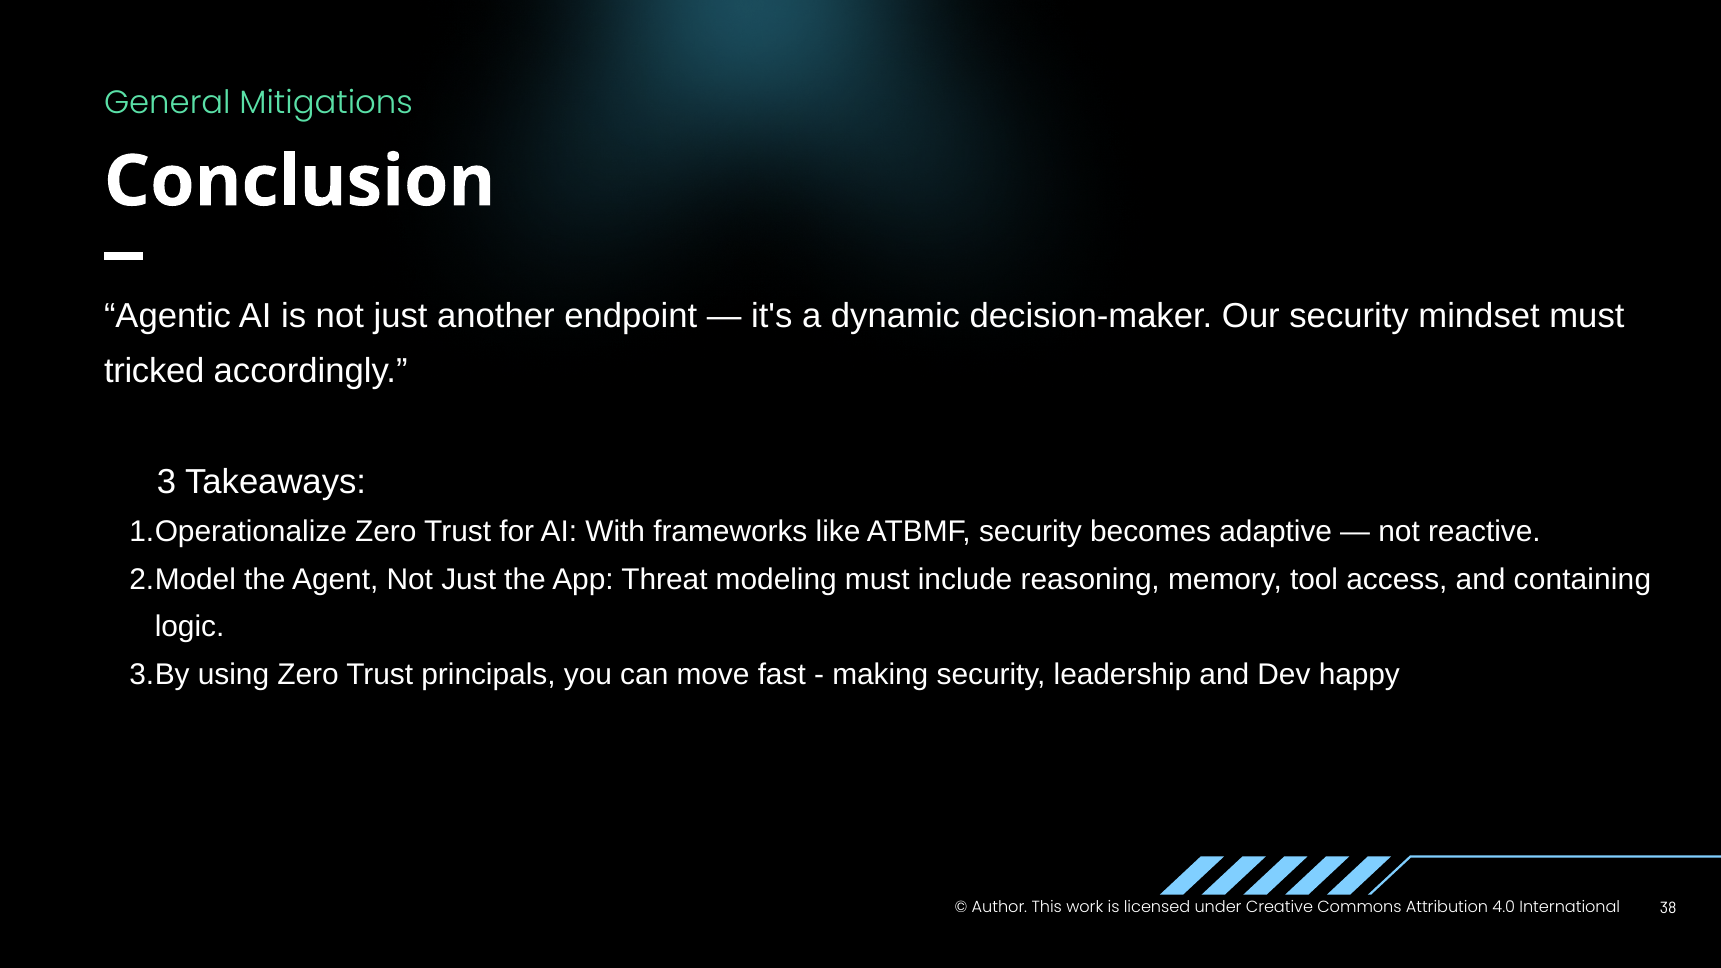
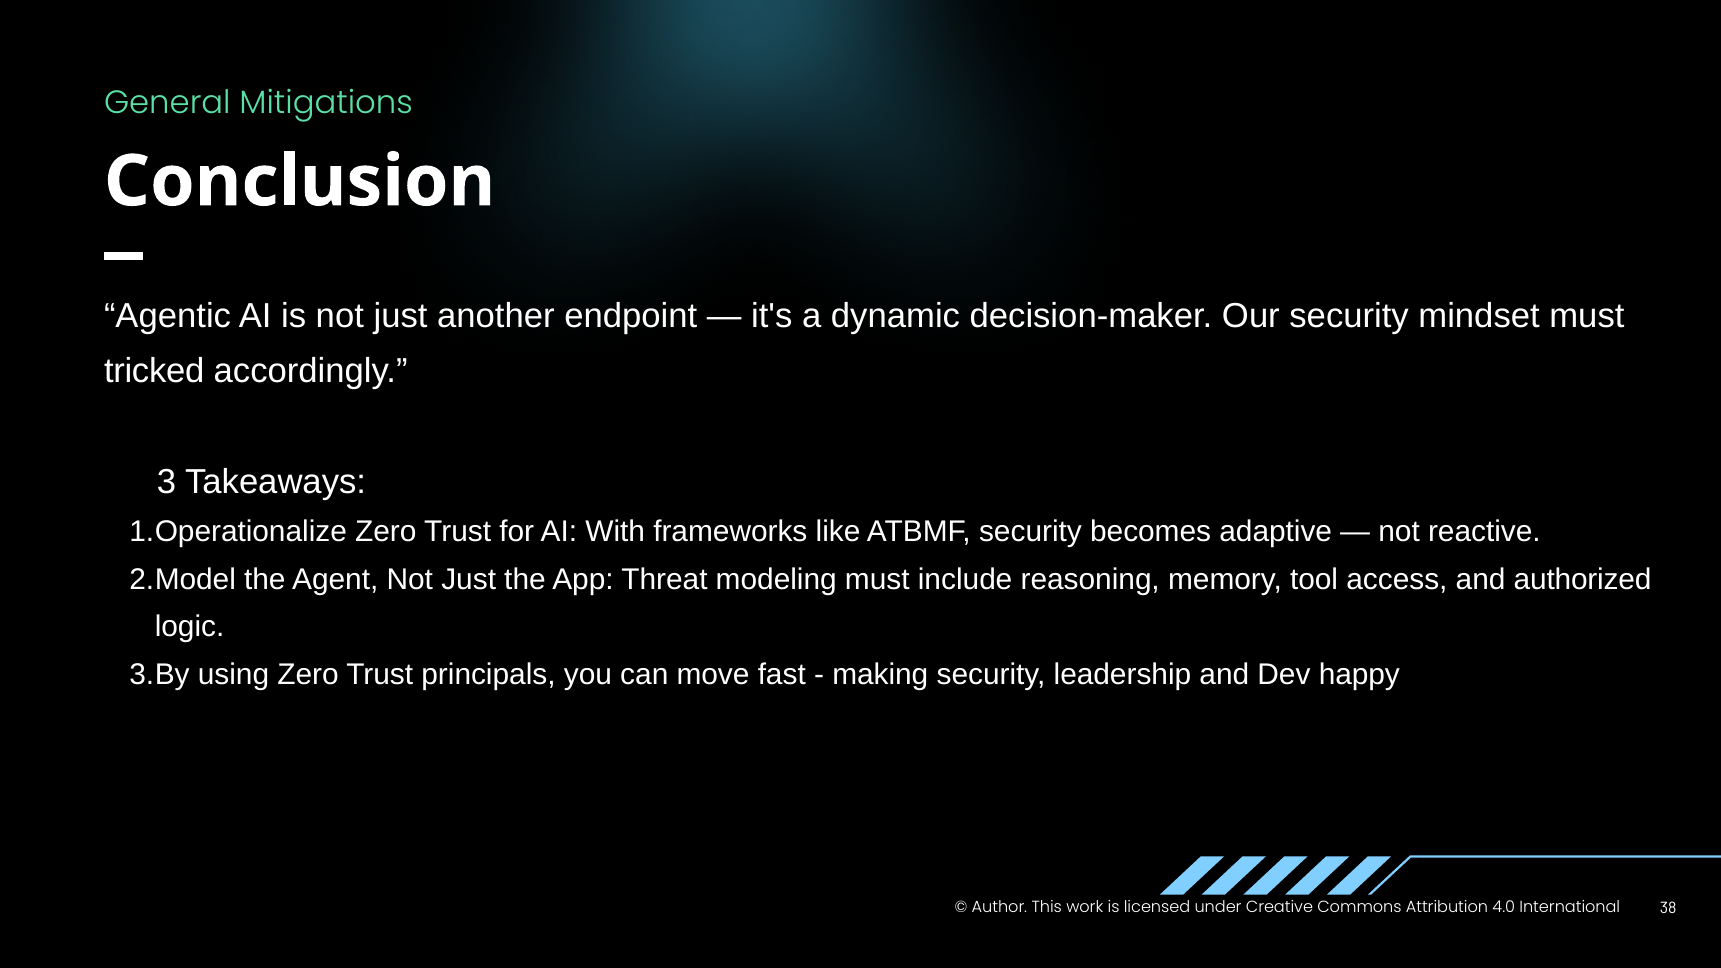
containing: containing -> authorized (1583, 579)
